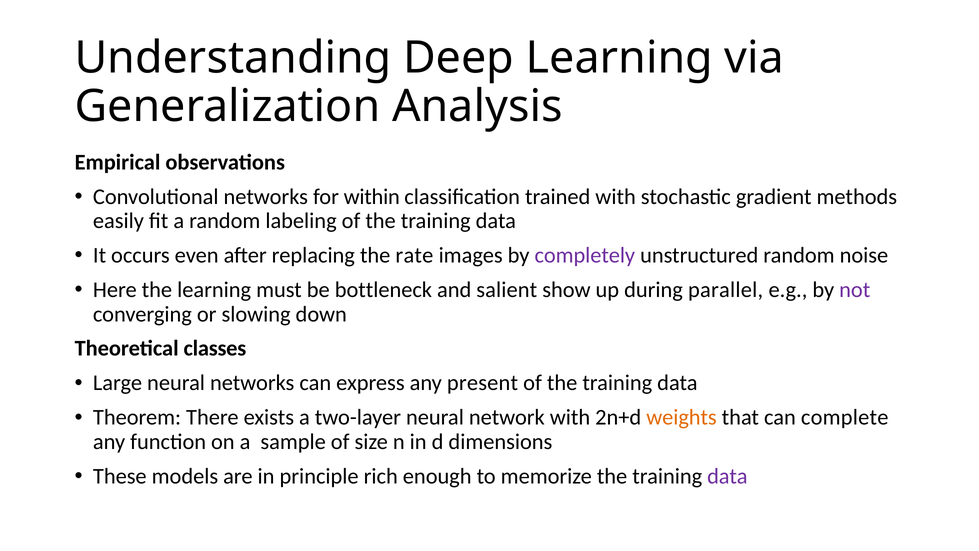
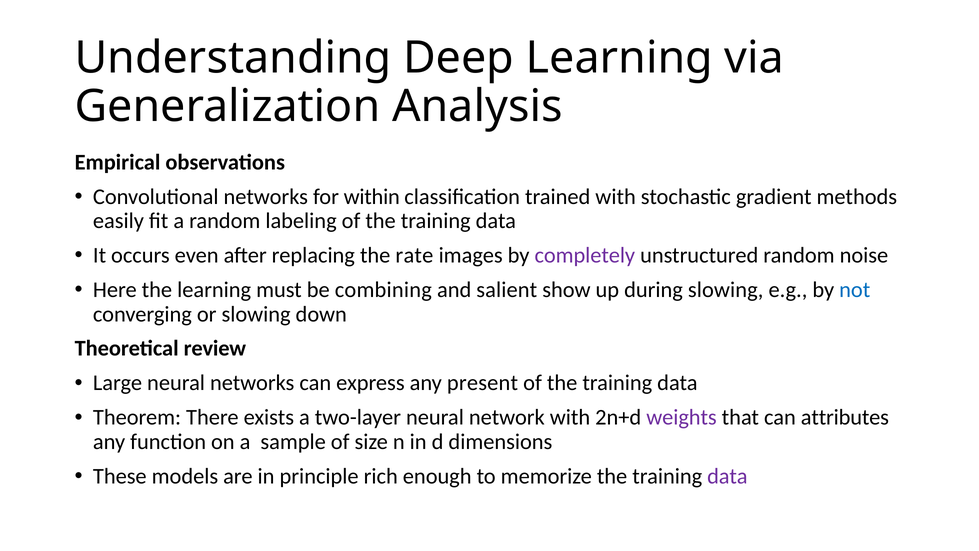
bottleneck: bottleneck -> combining (383, 290)
during parallel: parallel -> slowing (726, 290)
not colour: purple -> blue (855, 290)
classes: classes -> review (215, 348)
weights colour: orange -> purple (682, 417)
complete: complete -> attributes (845, 417)
